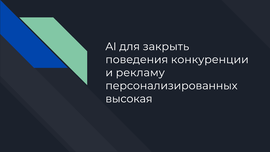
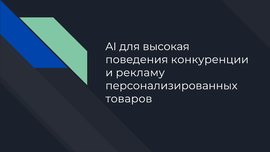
закрыть: закрыть -> высокая (166, 46)
высокая: высокая -> товаров (129, 99)
